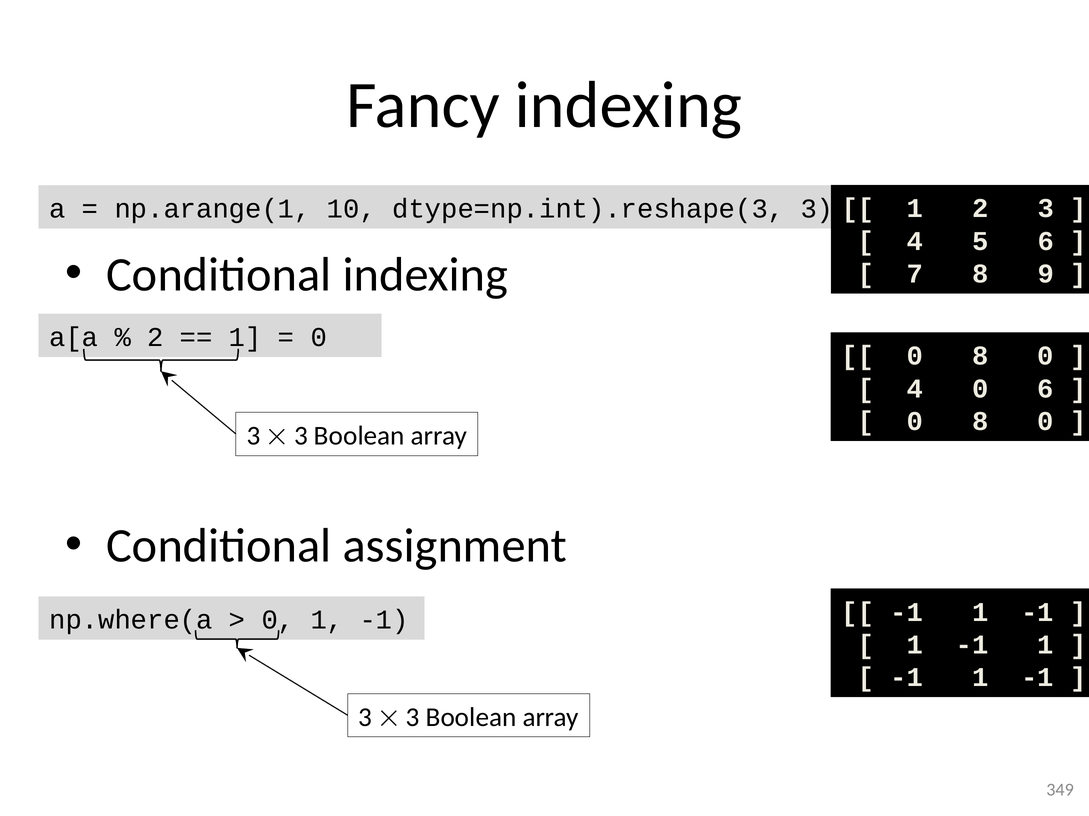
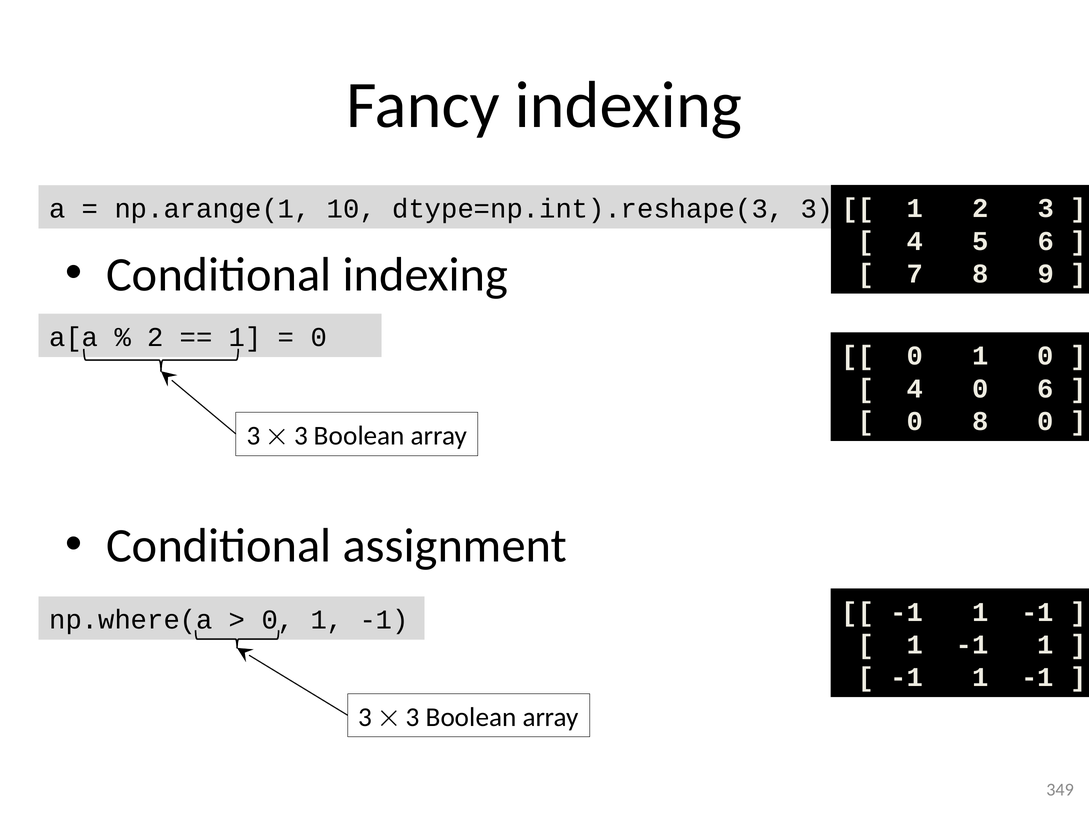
8: 8 -> 1 (980, 356)
